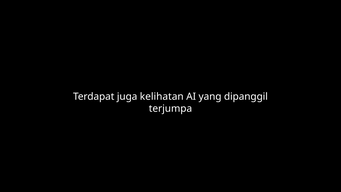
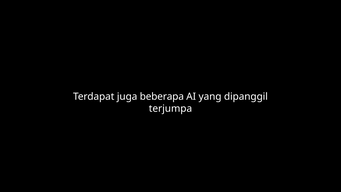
kelihatan: kelihatan -> beberapa (162, 96)
